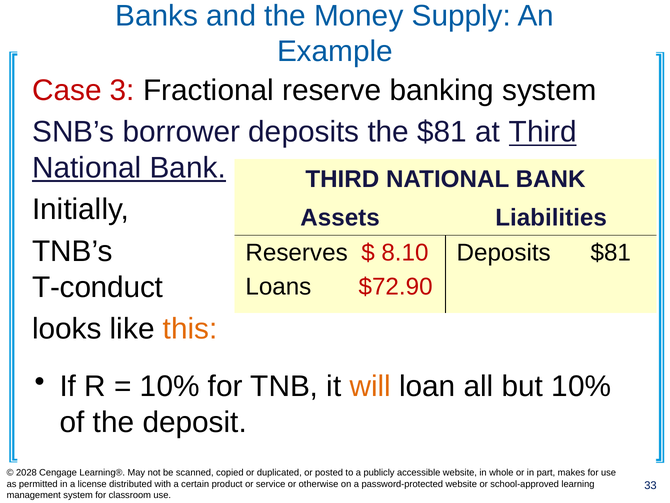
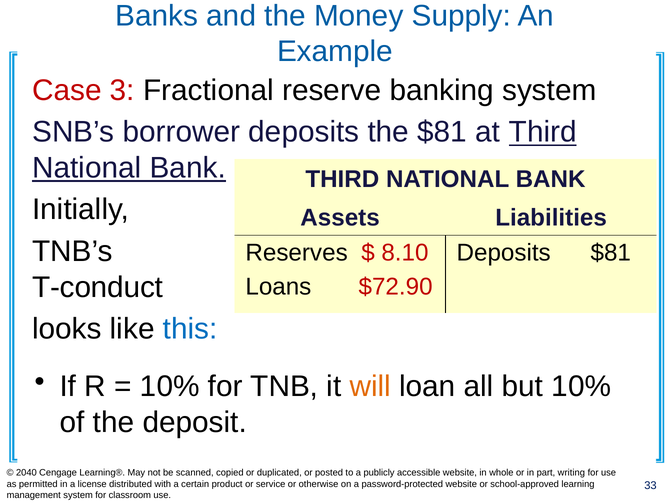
this colour: orange -> blue (190, 329)
2028: 2028 -> 2040 (26, 472)
makes: makes -> writing (571, 472)
